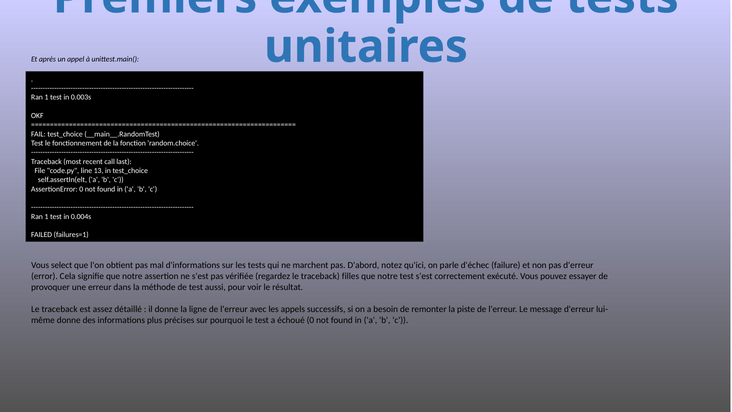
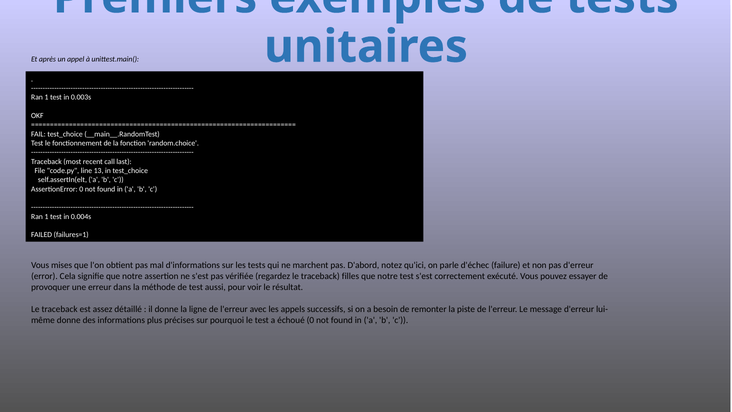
select: select -> mises (62, 265)
